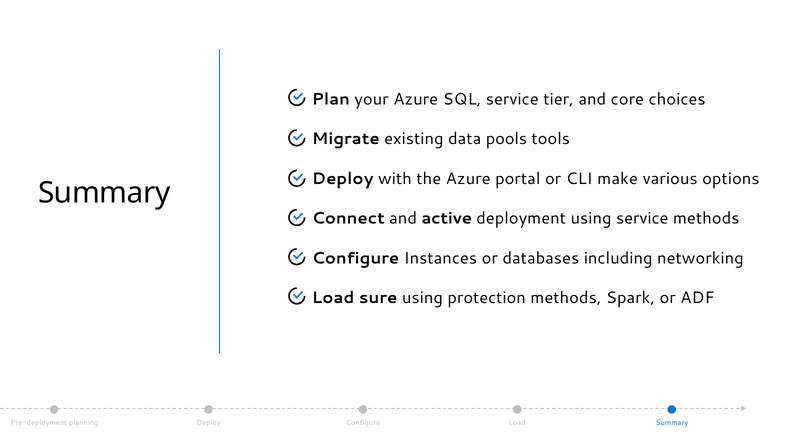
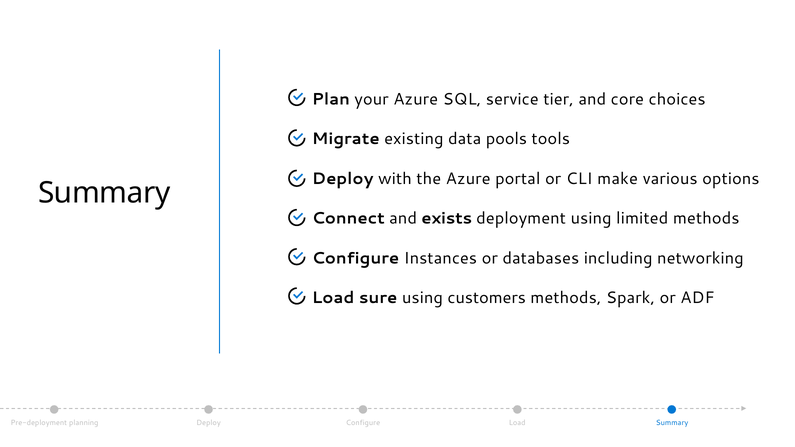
active: active -> exists (447, 219)
using service: service -> limited (642, 219)
protection: protection -> customers (487, 298)
